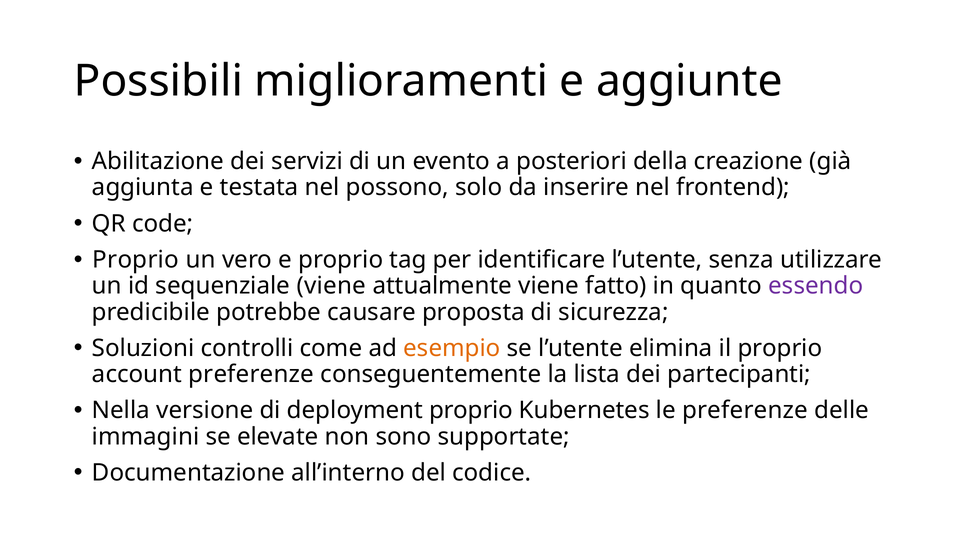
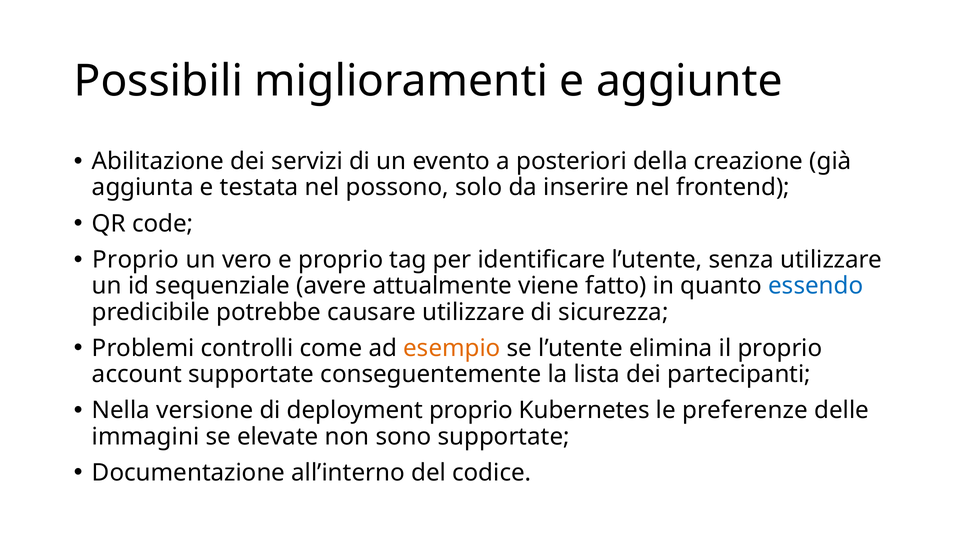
sequenziale viene: viene -> avere (331, 286)
essendo colour: purple -> blue (816, 286)
causare proposta: proposta -> utilizzare (473, 312)
Soluzioni: Soluzioni -> Problemi (143, 349)
account preferenze: preferenze -> supportate (251, 375)
